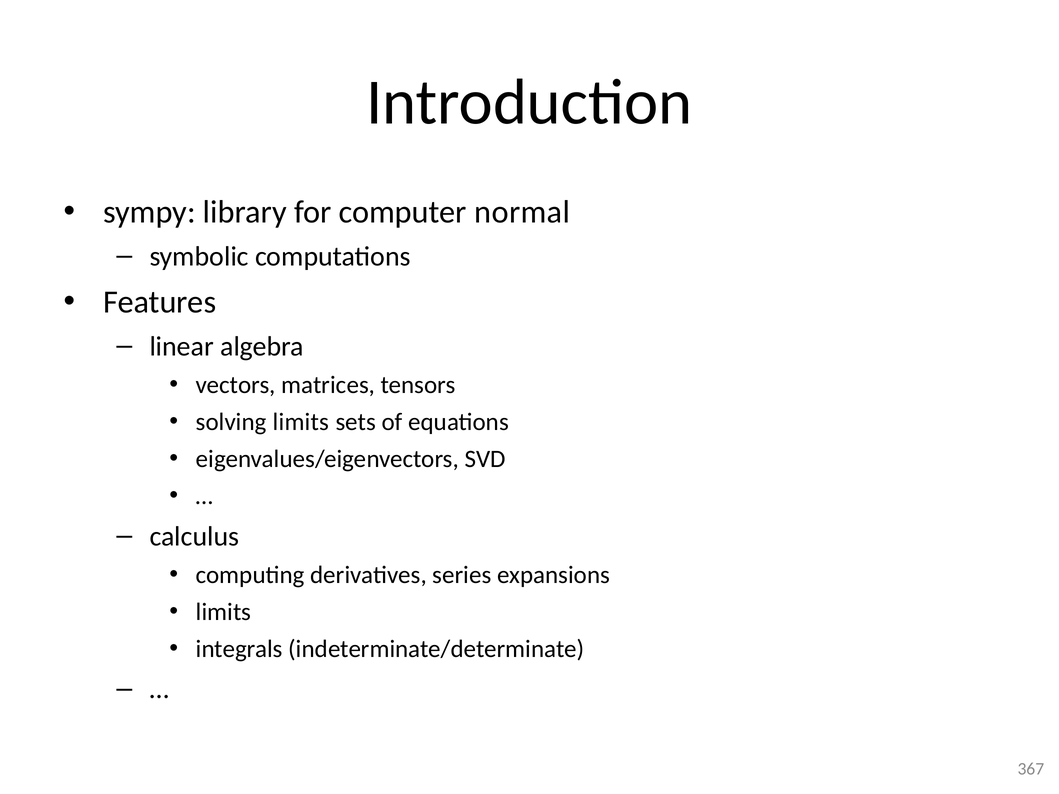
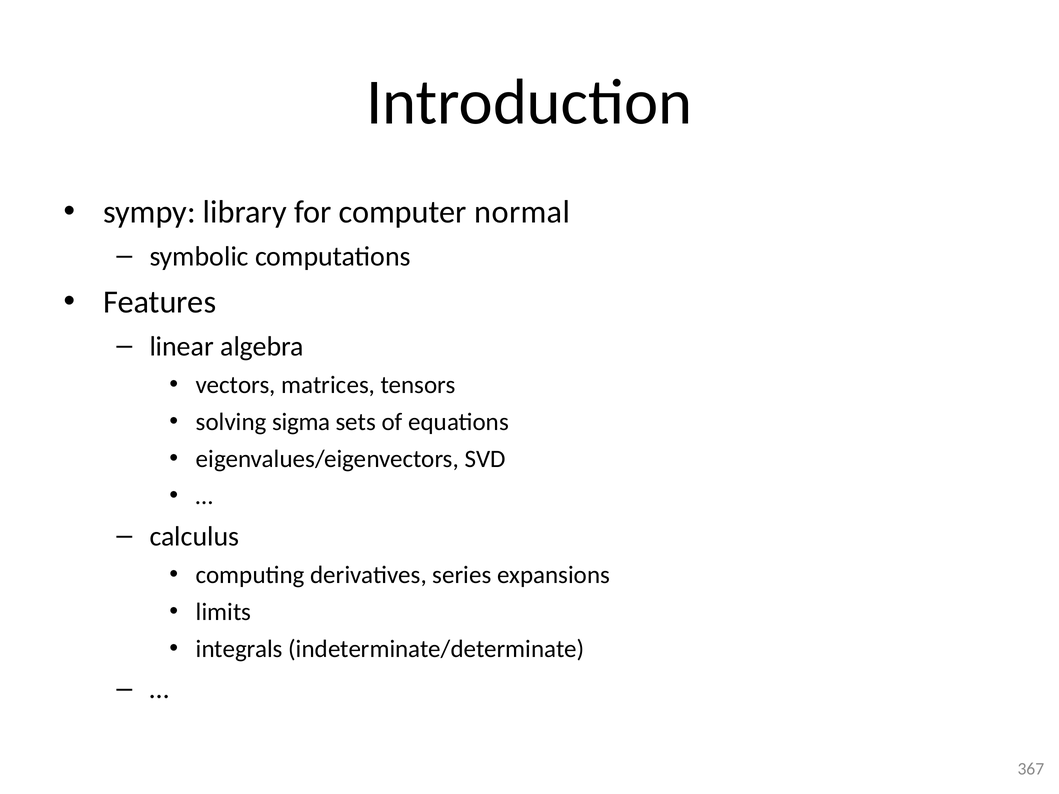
solving limits: limits -> sigma (301, 422)
